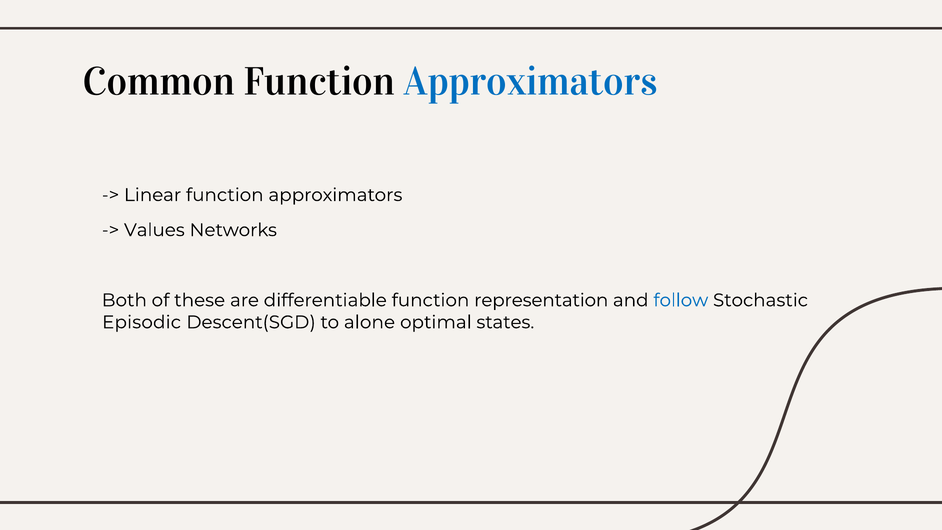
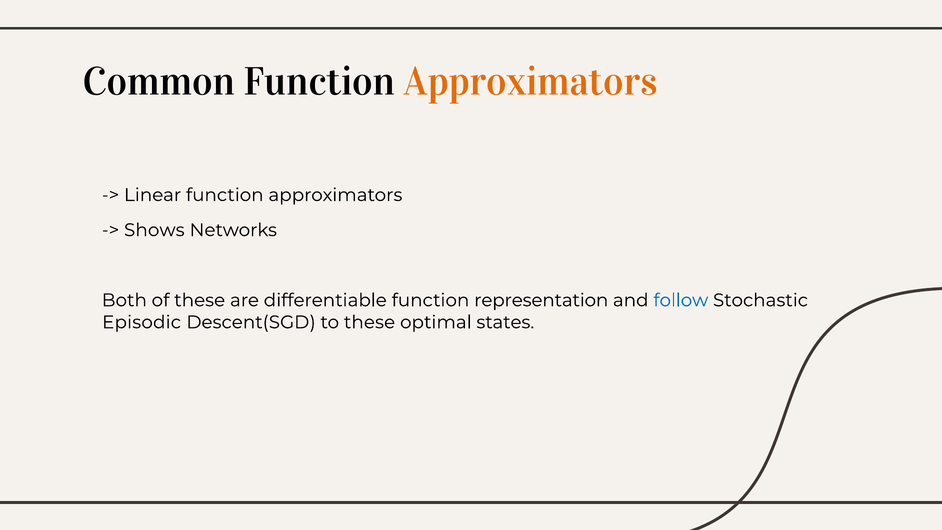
Approximators colour: blue -> orange (531, 82)
Values: Values -> Shows (154, 230)
to alone: alone -> these (370, 322)
